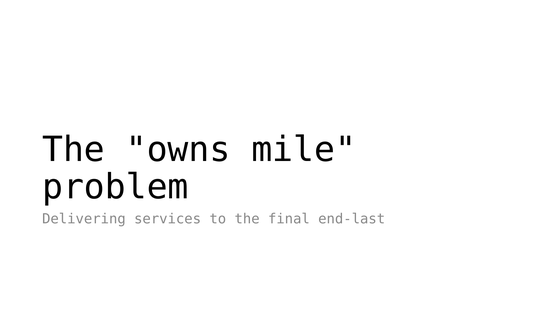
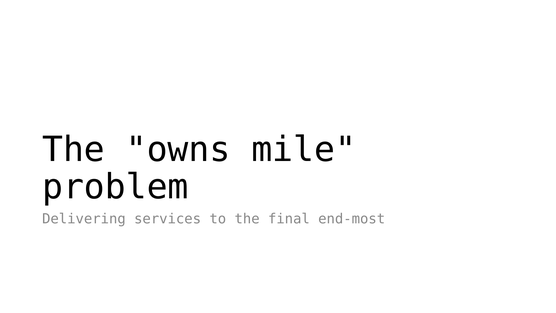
end-last: end-last -> end-most (352, 219)
